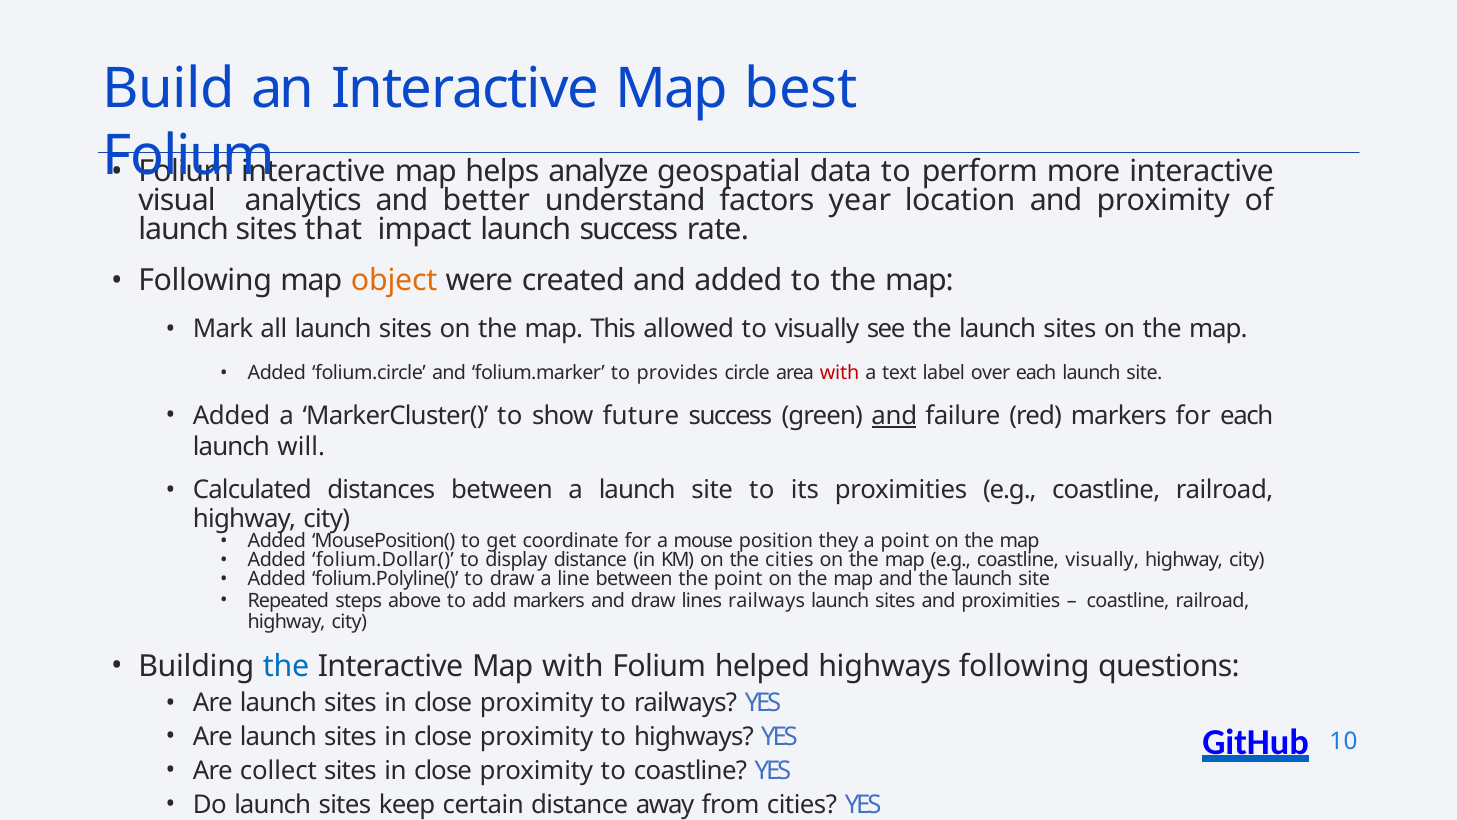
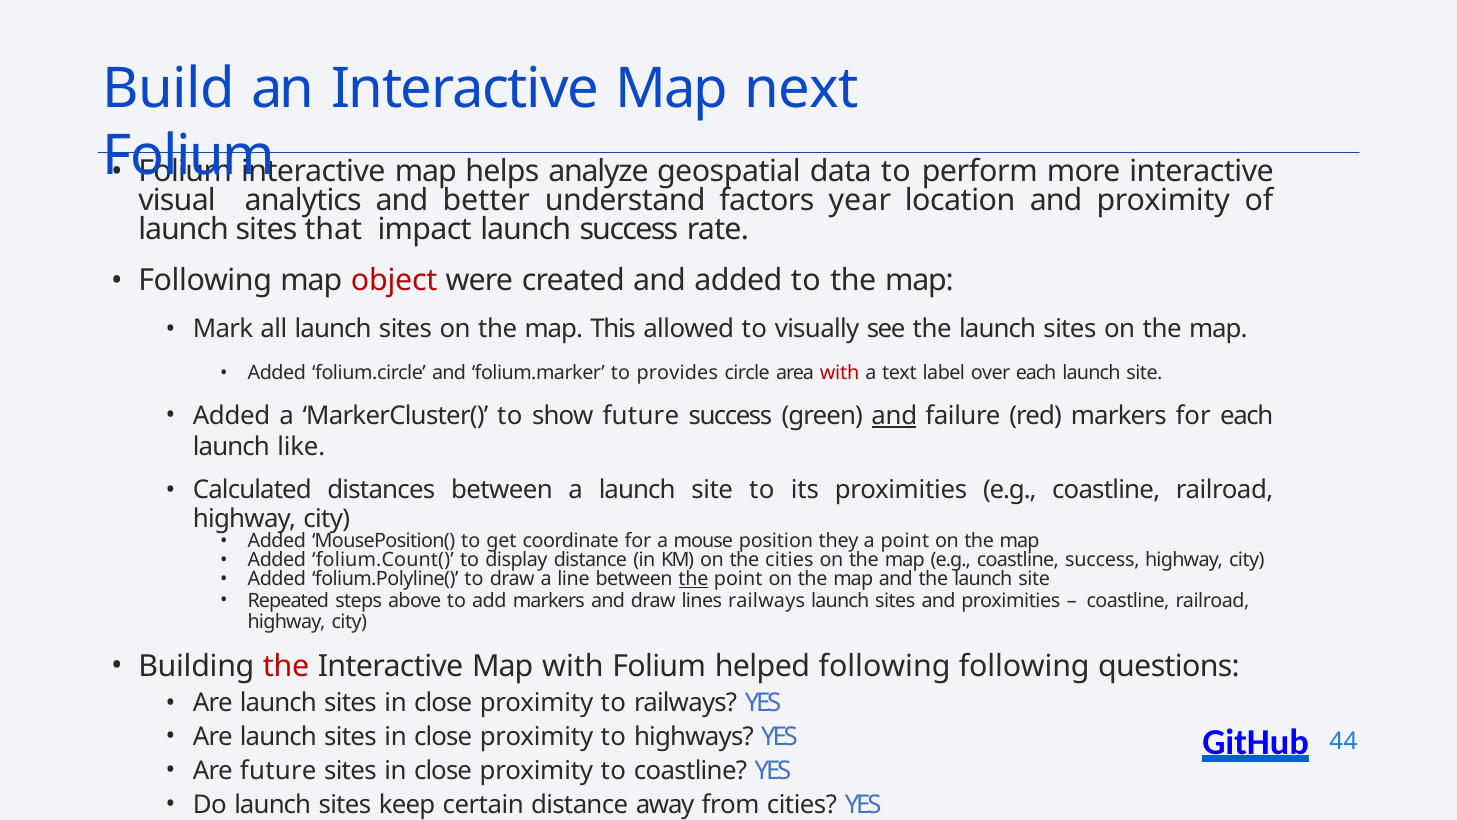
best: best -> next (802, 89)
object colour: orange -> red (394, 280)
will: will -> like (301, 446)
folium.Dollar(: folium.Dollar( -> folium.Count( (383, 560)
coastline visually: visually -> success (1102, 560)
the underline: none -> present (693, 579)
the colour: blue -> red (286, 666)
helped highways: highways -> following (885, 666)
10: 10 -> 44 (1343, 741)
Are collect: collect -> future (278, 770)
